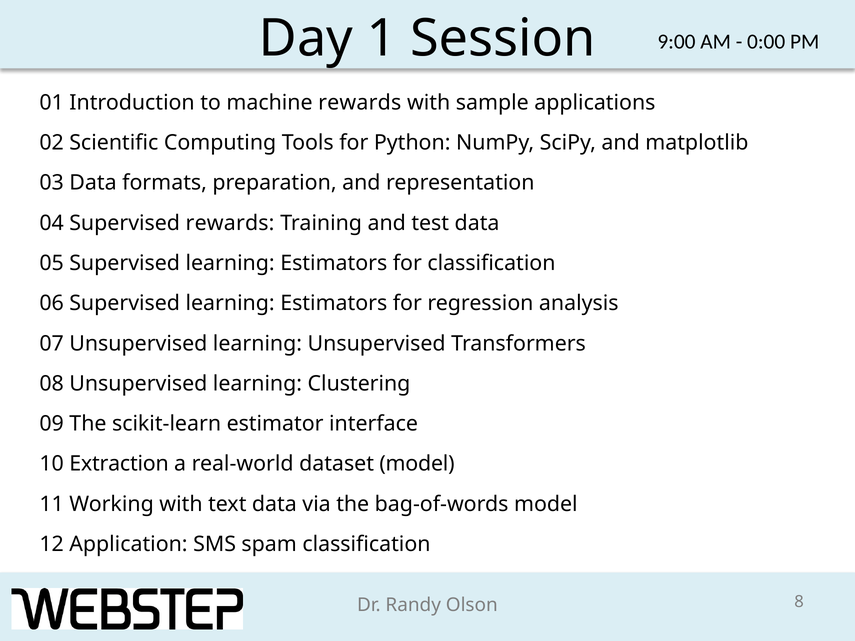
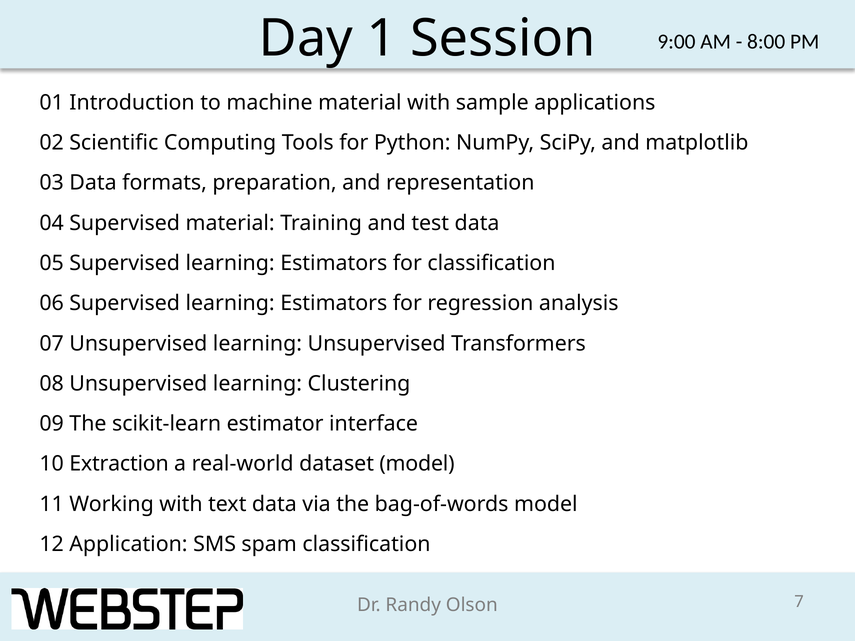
0:00: 0:00 -> 8:00 (766, 42)
machine rewards: rewards -> material (360, 103)
Supervised rewards: rewards -> material (230, 223)
8: 8 -> 7 (799, 602)
